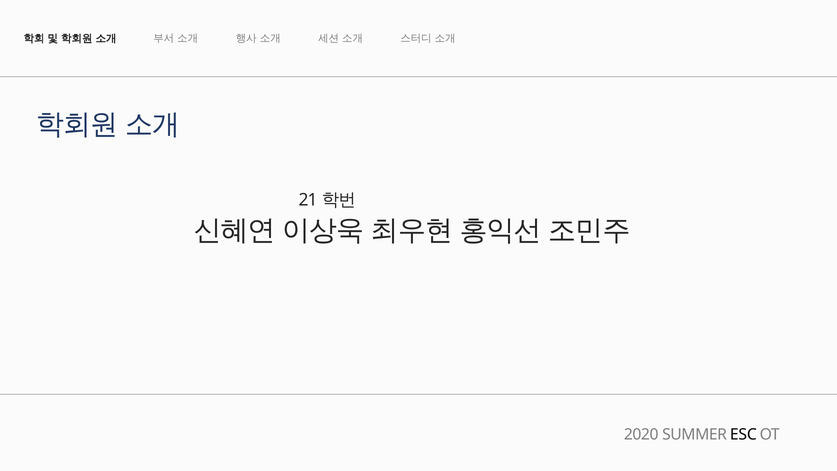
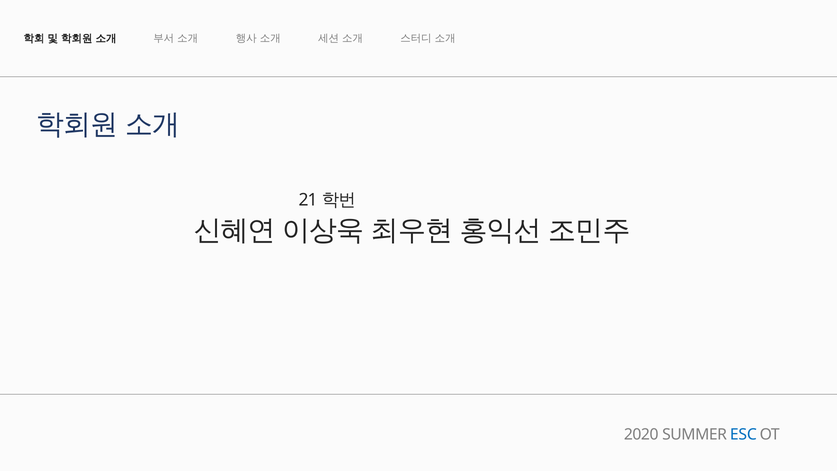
ESC colour: black -> blue (743, 434)
